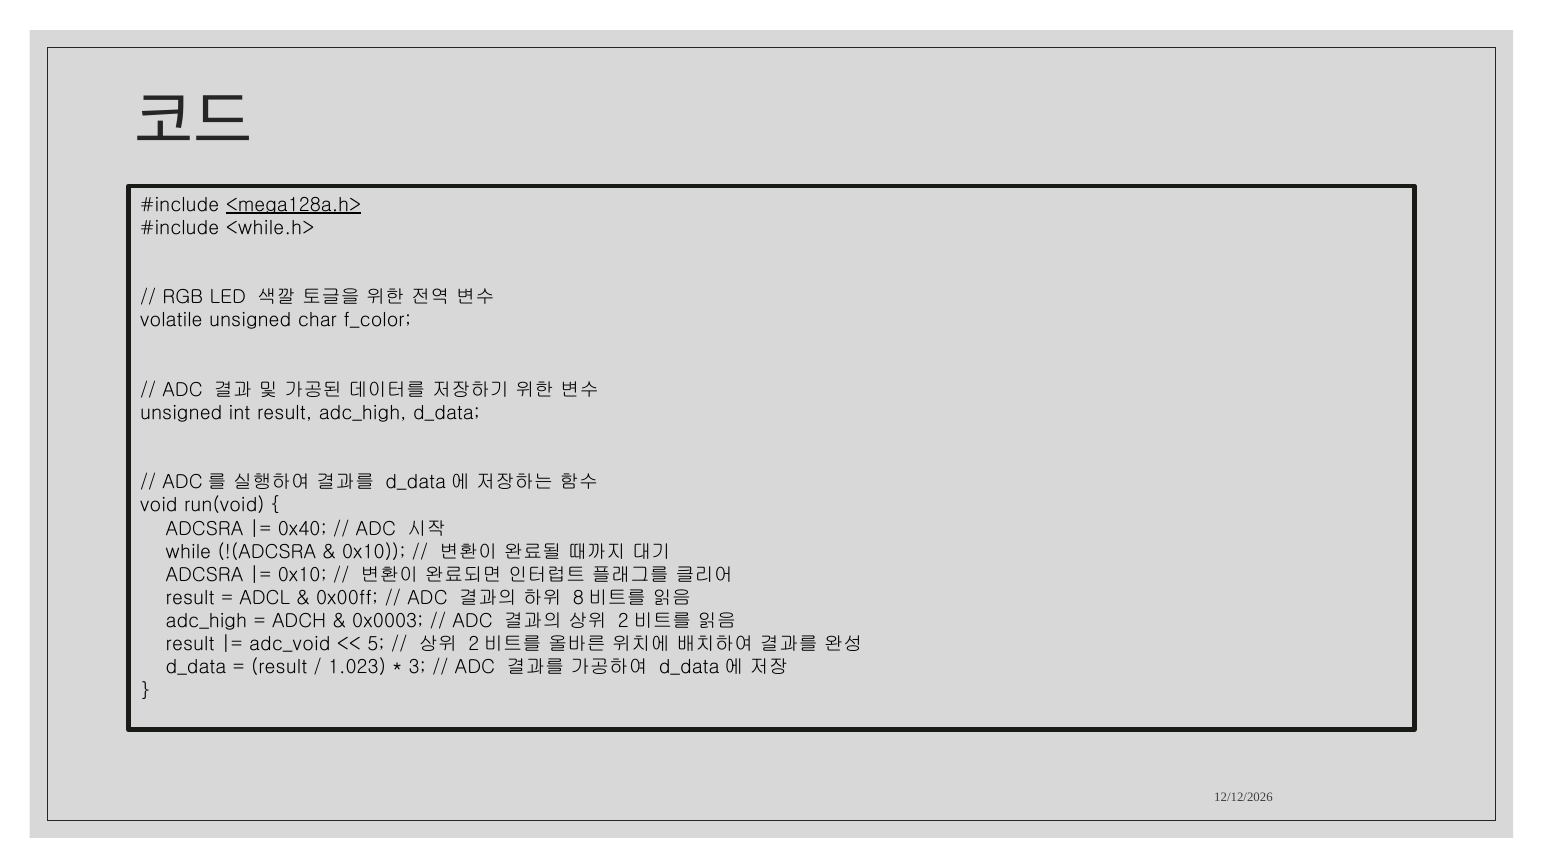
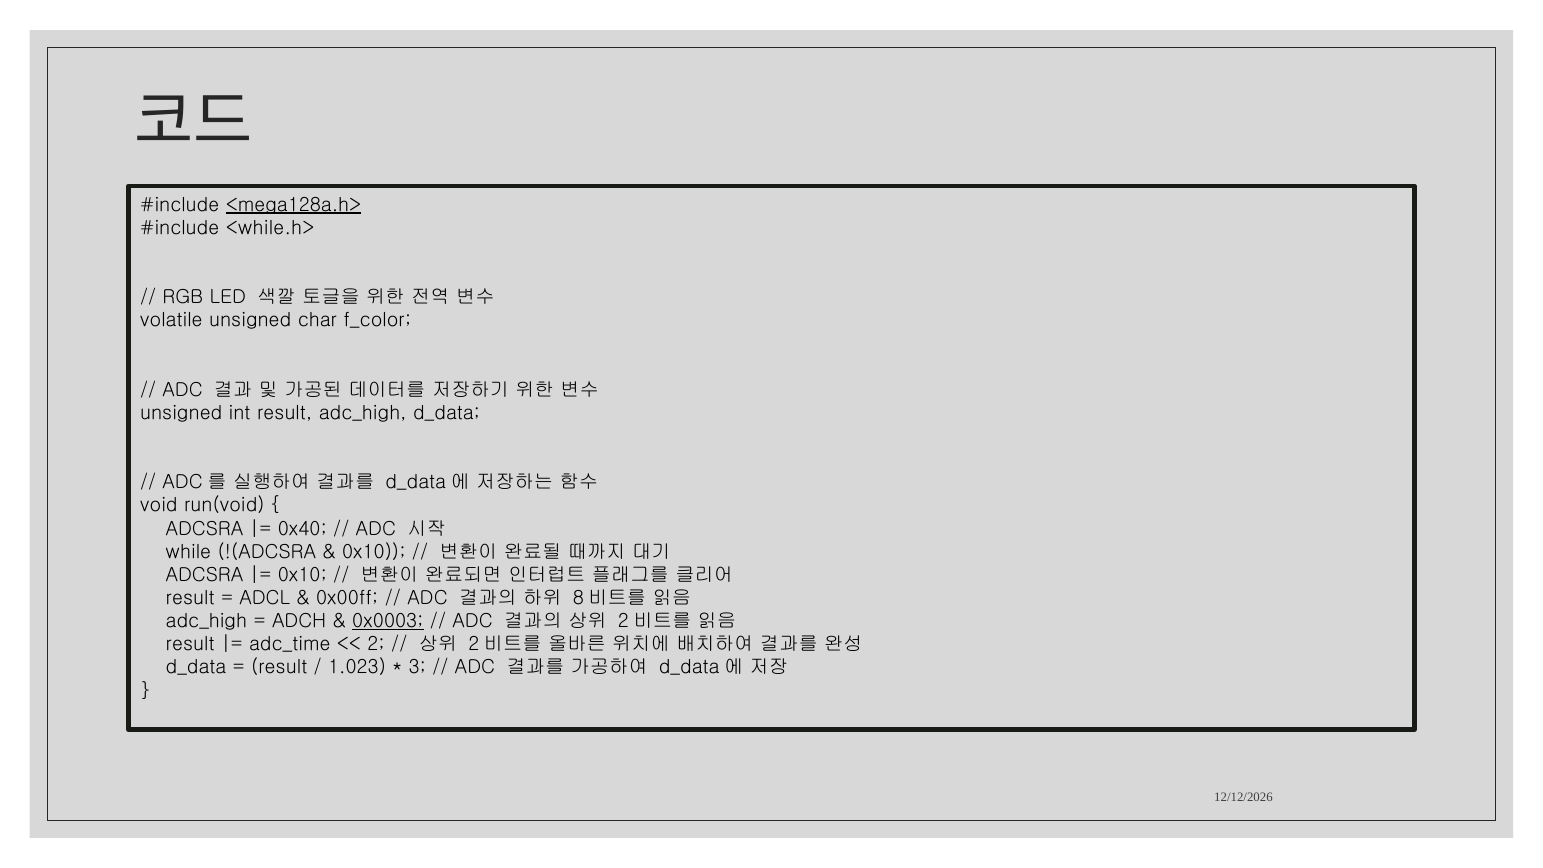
0x0003 underline: none -> present (388, 621)
adc_void: adc_void -> adc_time (290, 644)
5: 5 -> 2 (376, 644)
